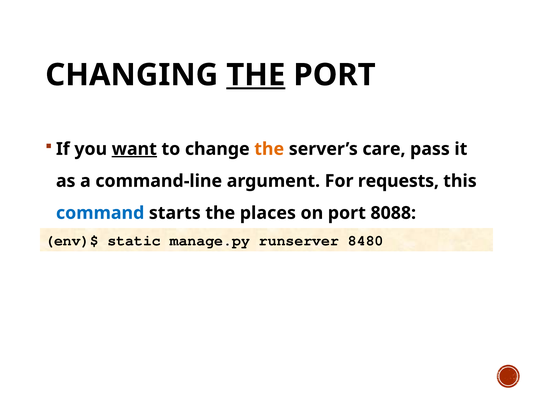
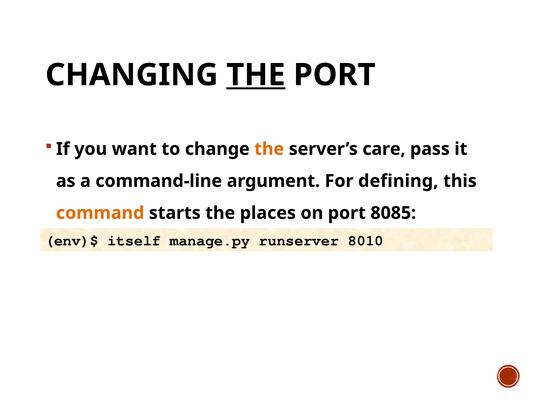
want underline: present -> none (134, 149)
requests: requests -> defining (398, 181)
command colour: blue -> orange (100, 213)
8088: 8088 -> 8085 (393, 213)
static: static -> itself (134, 241)
8480: 8480 -> 8010 (366, 241)
